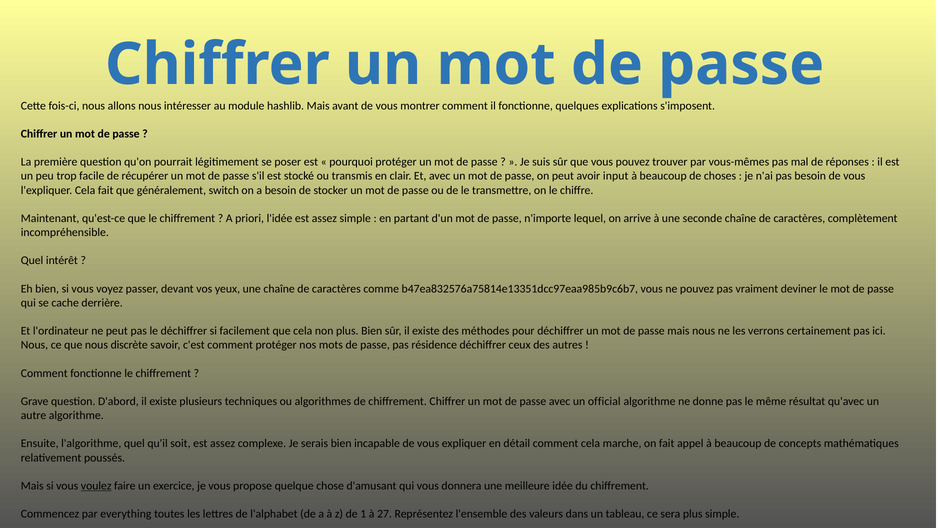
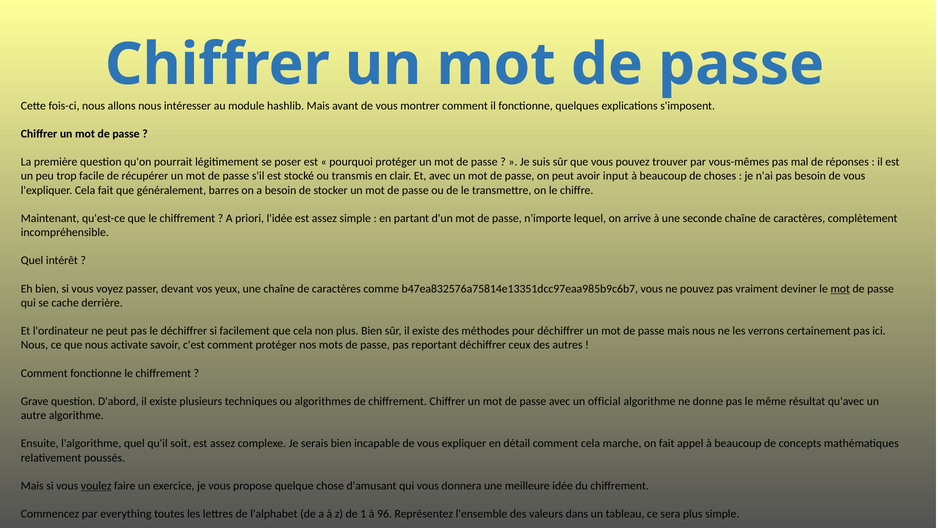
switch: switch -> barres (224, 190)
mot underline: none -> present (840, 288)
discrète: discrète -> activate (129, 345)
résidence: résidence -> reportant (434, 345)
27: 27 -> 96 (385, 514)
